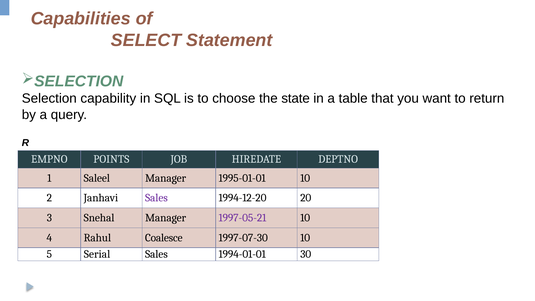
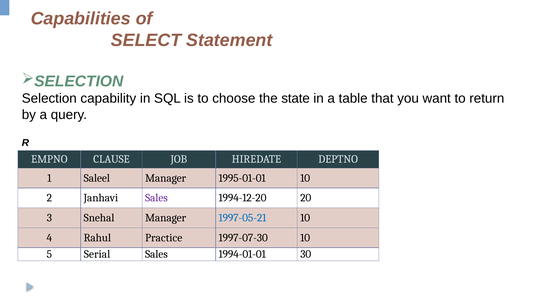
POINTS: POINTS -> CLAUSE (111, 159)
1997-05-21 colour: purple -> blue (242, 218)
Coalesce: Coalesce -> Practice (164, 238)
